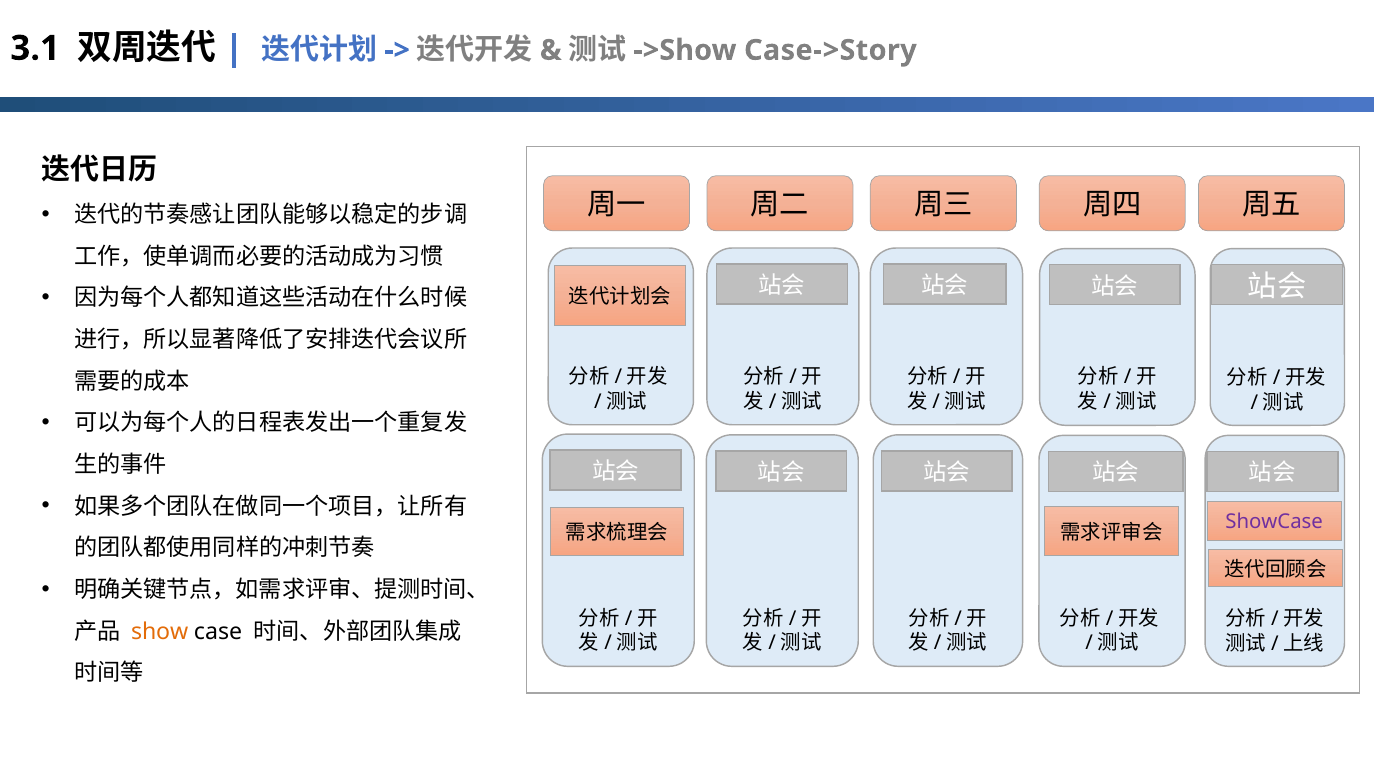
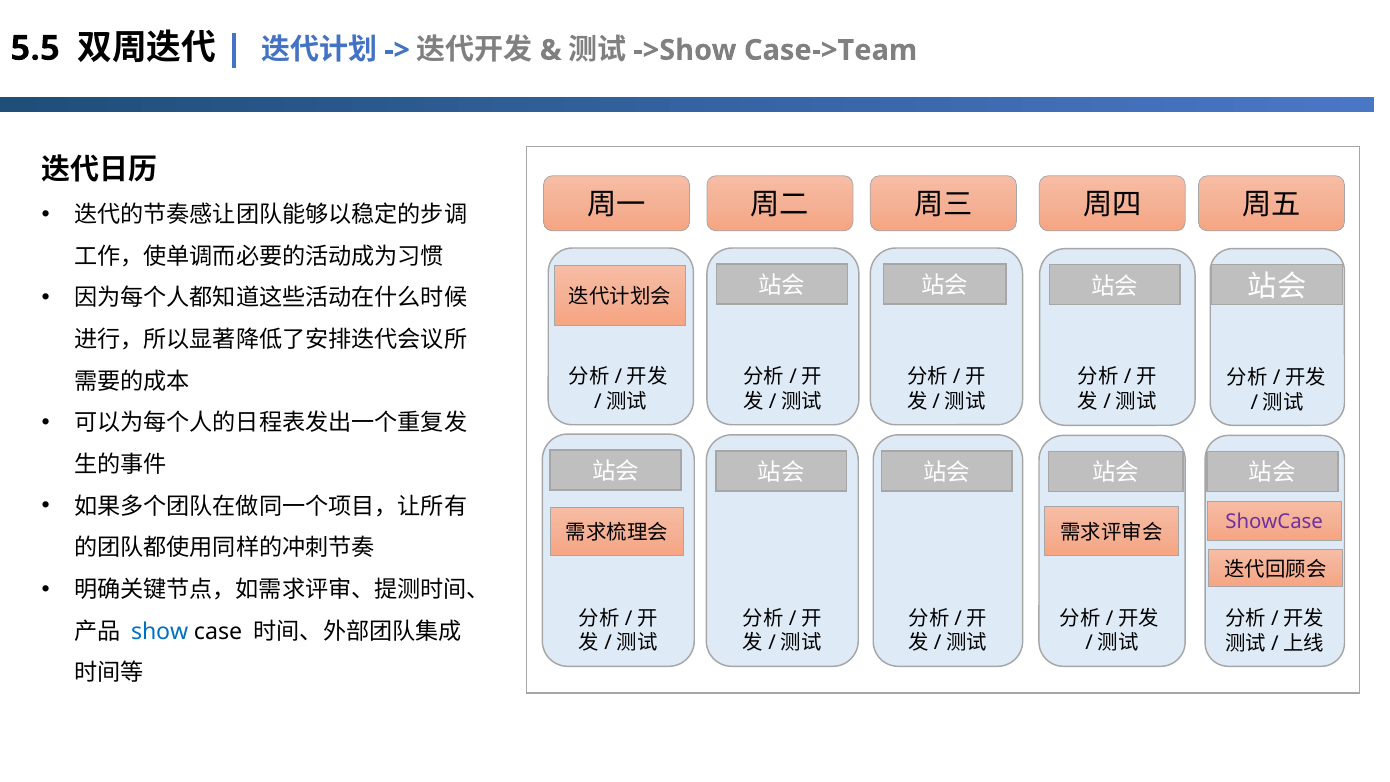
3.1: 3.1 -> 5.5 (35, 48)
Case->Story: Case->Story -> Case->Team (831, 50)
show colour: orange -> blue (160, 631)
